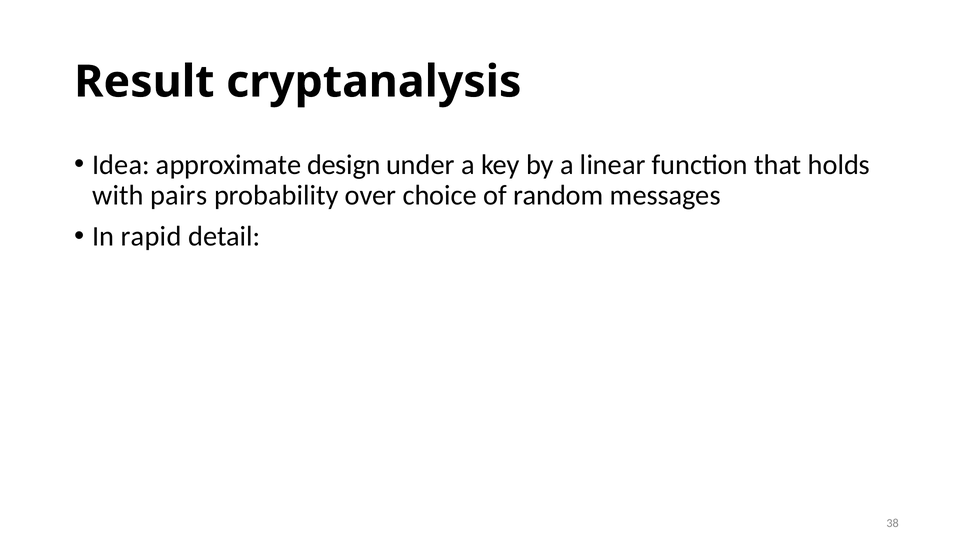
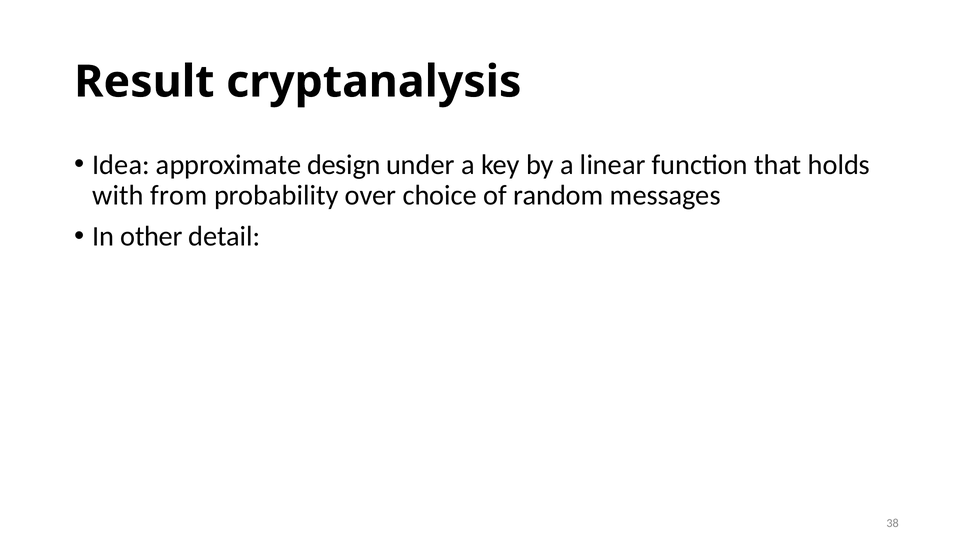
pairs: pairs -> from (179, 195)
rapid: rapid -> other (151, 236)
